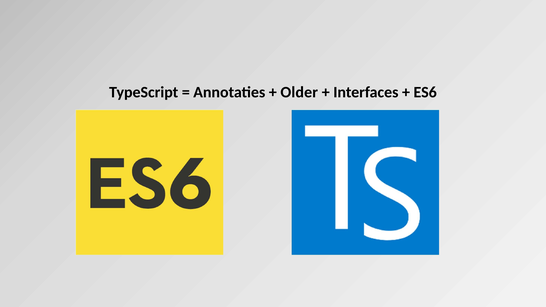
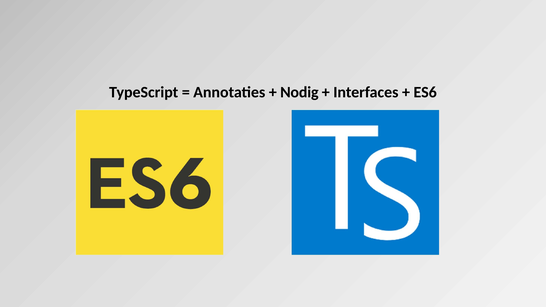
Older: Older -> Nodig (299, 92)
